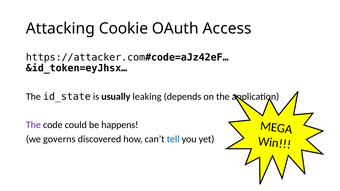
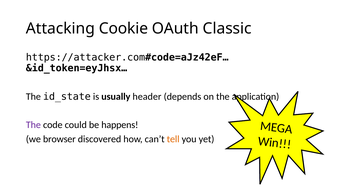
Access: Access -> Classic (227, 29)
leaking: leaking -> header (147, 97)
governs: governs -> browser (59, 139)
tell colour: blue -> orange (173, 139)
